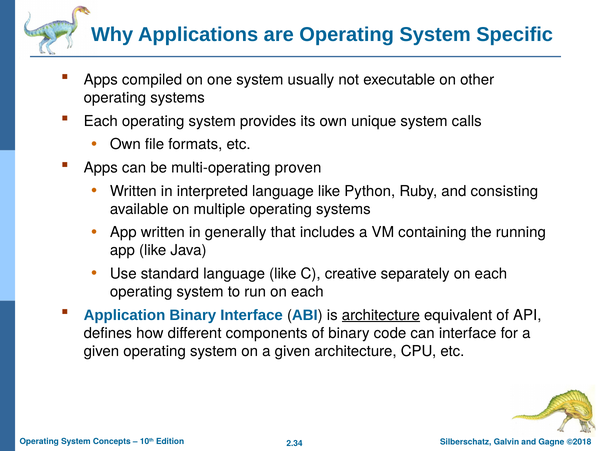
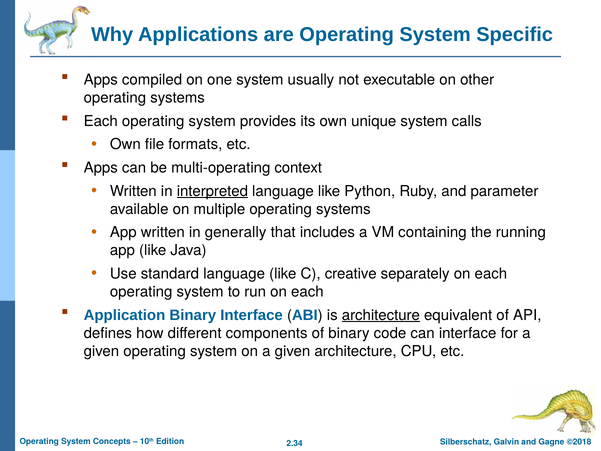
proven: proven -> context (298, 168)
interpreted underline: none -> present (212, 191)
consisting: consisting -> parameter (504, 191)
